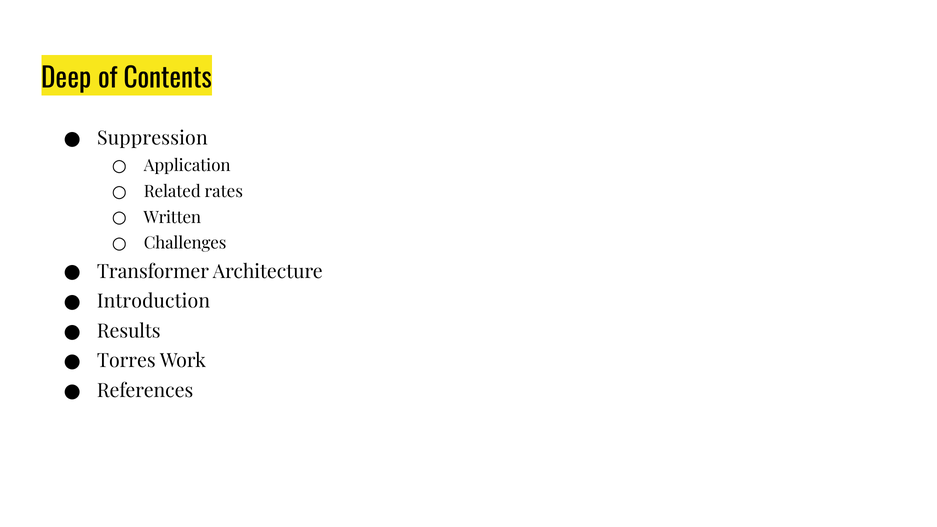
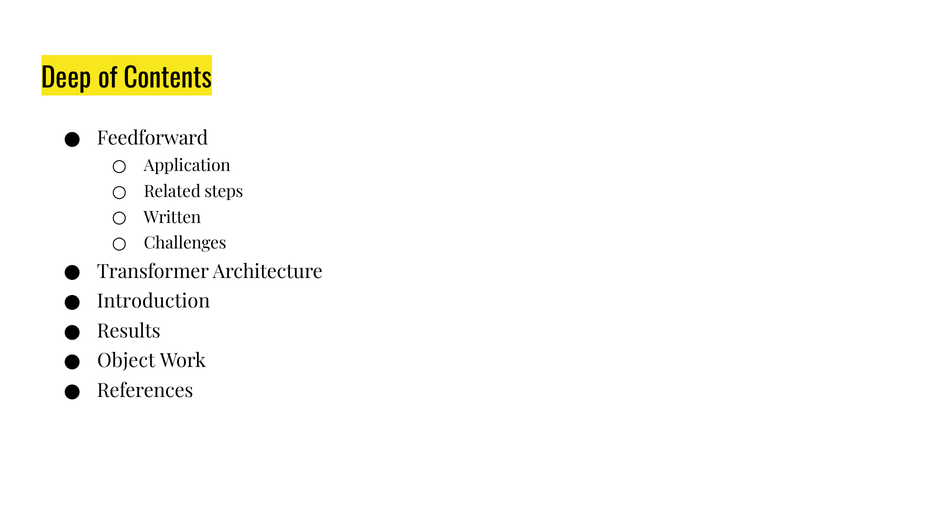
Suppression: Suppression -> Feedforward (153, 138)
rates: rates -> steps (224, 192)
Torres: Torres -> Object (126, 361)
